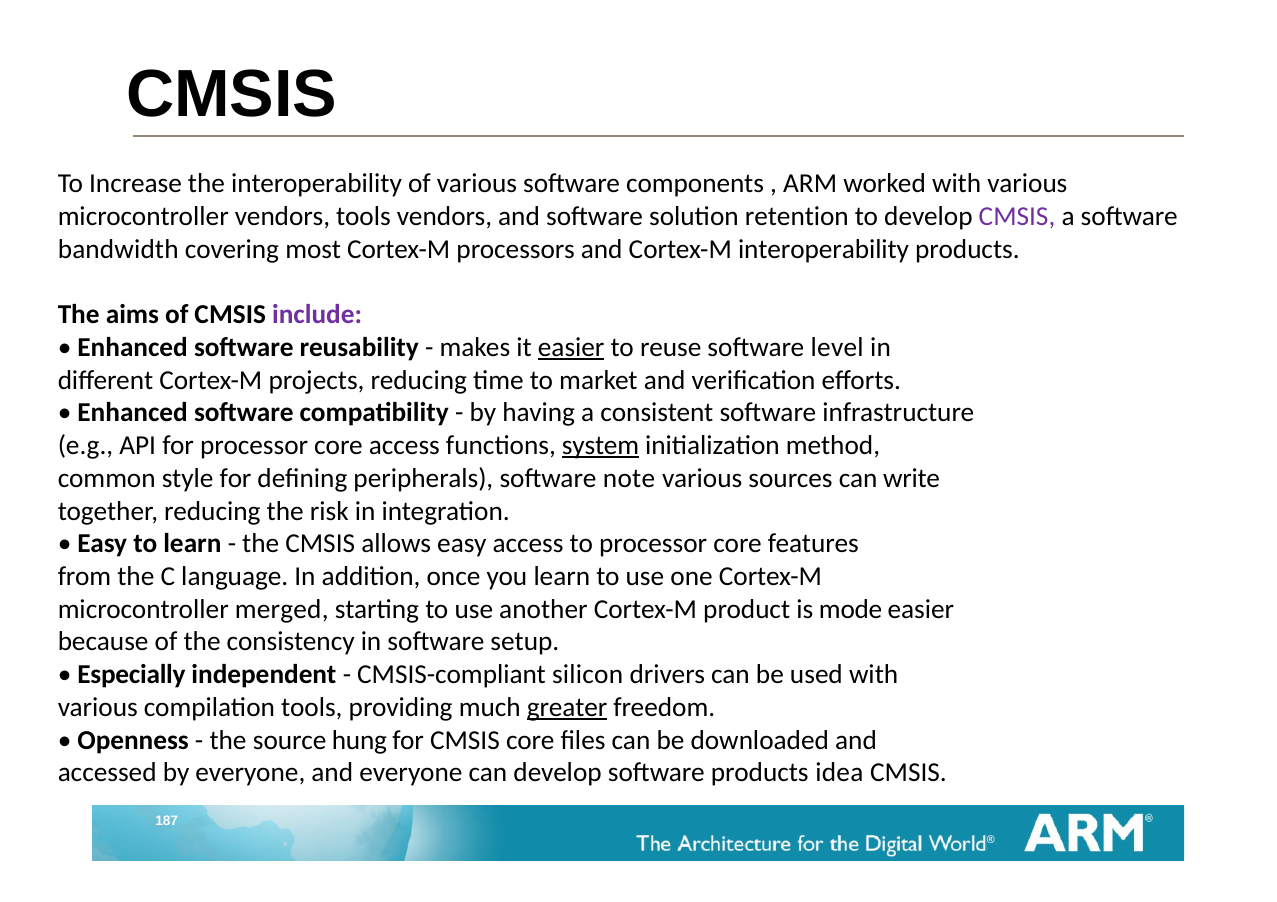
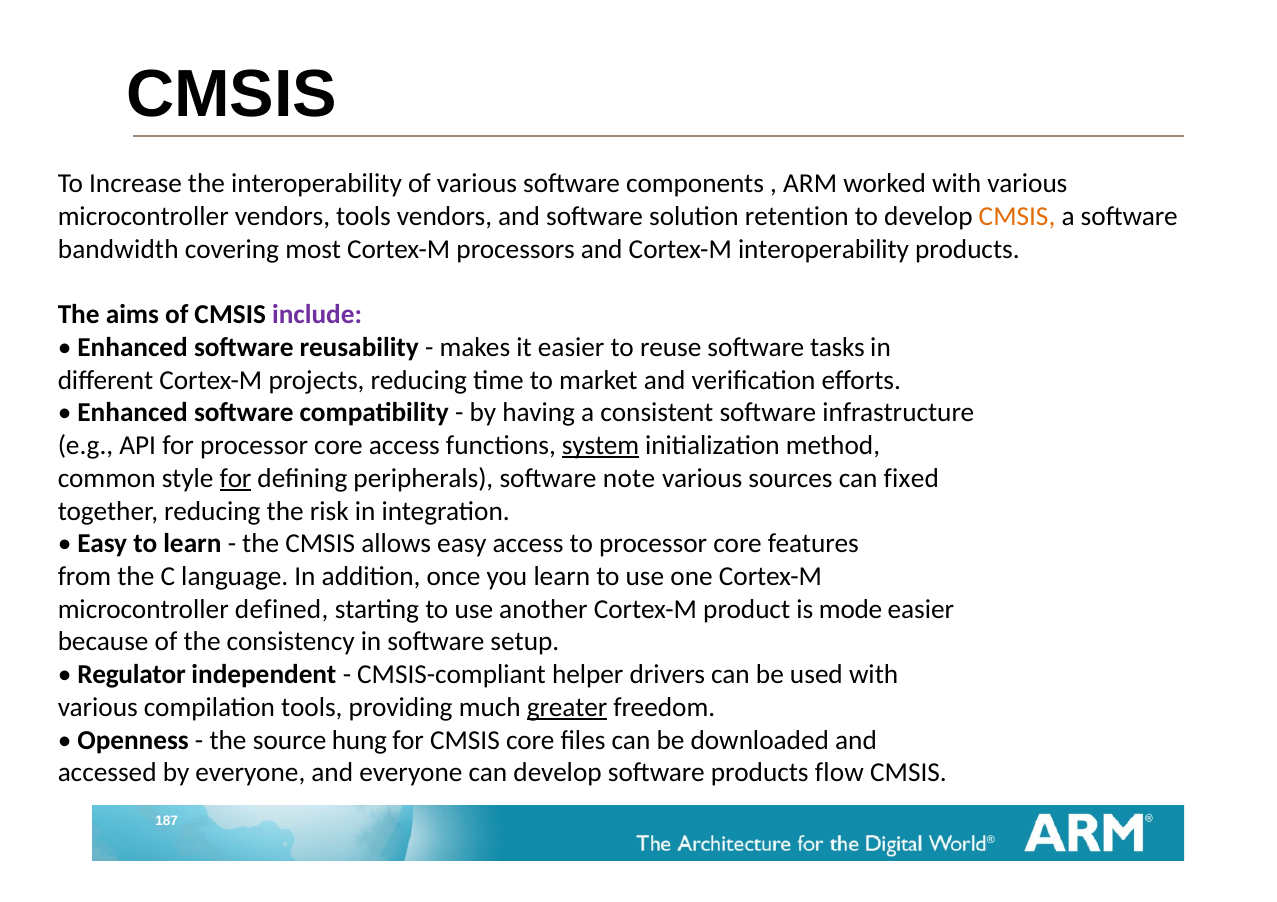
CMSIS colour: purple -> orange (1017, 216)
easier underline: present -> none (571, 347)
level: level -> tasks (837, 347)
for underline: none -> present (236, 478)
write: write -> fixed (911, 478)
merged: merged -> defined (282, 610)
Especially: Especially -> Regulator (132, 675)
silicon: silicon -> helper (588, 675)
idea: idea -> flow (839, 773)
